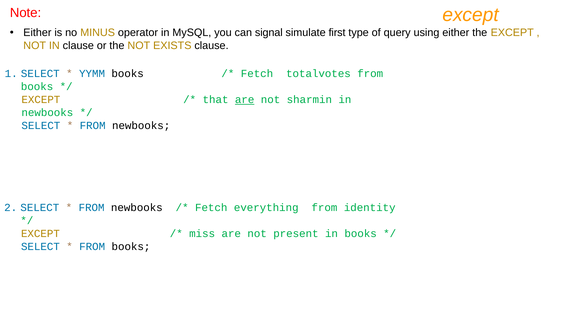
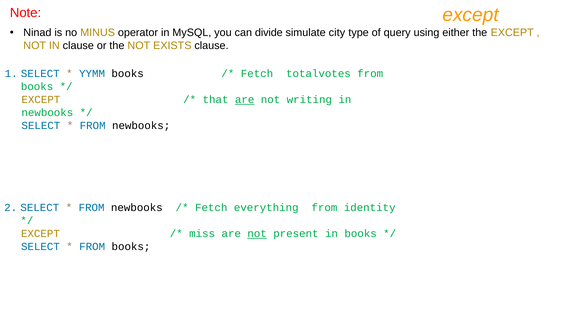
Either: Either -> Ninad (37, 33)
signal: signal -> divide (269, 33)
first: first -> city (337, 33)
sharmin: sharmin -> writing (309, 99)
not underline: none -> present (257, 233)
